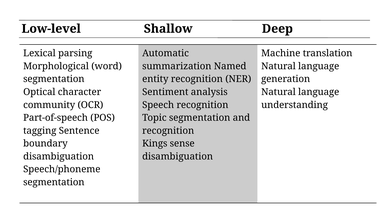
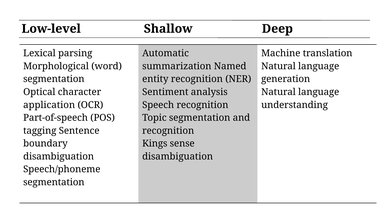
community: community -> application (49, 105)
